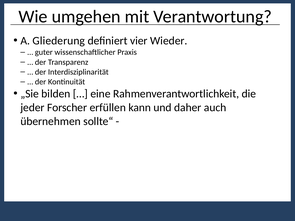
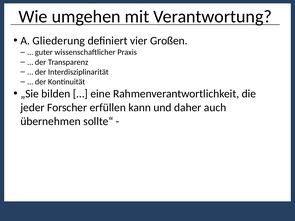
Wieder: Wieder -> Großen (169, 41)
